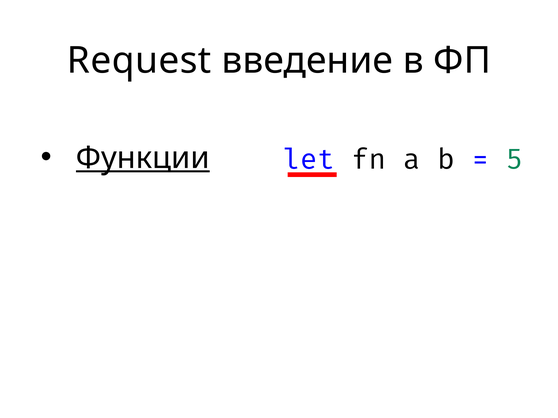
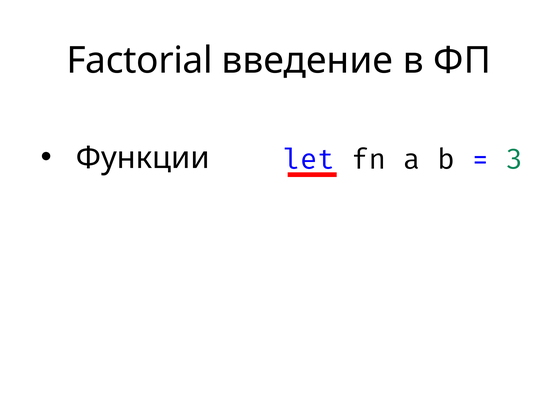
Request: Request -> Factorial (140, 61)
Функции underline: present -> none (143, 158)
5: 5 -> 3 (515, 160)
